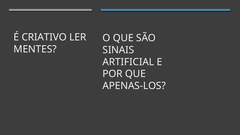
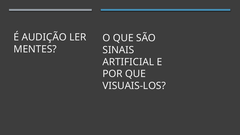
CRIATIVO: CRIATIVO -> AUDIÇÃO (44, 37)
APENAS-LOS: APENAS-LOS -> VISUAIS-LOS (134, 86)
